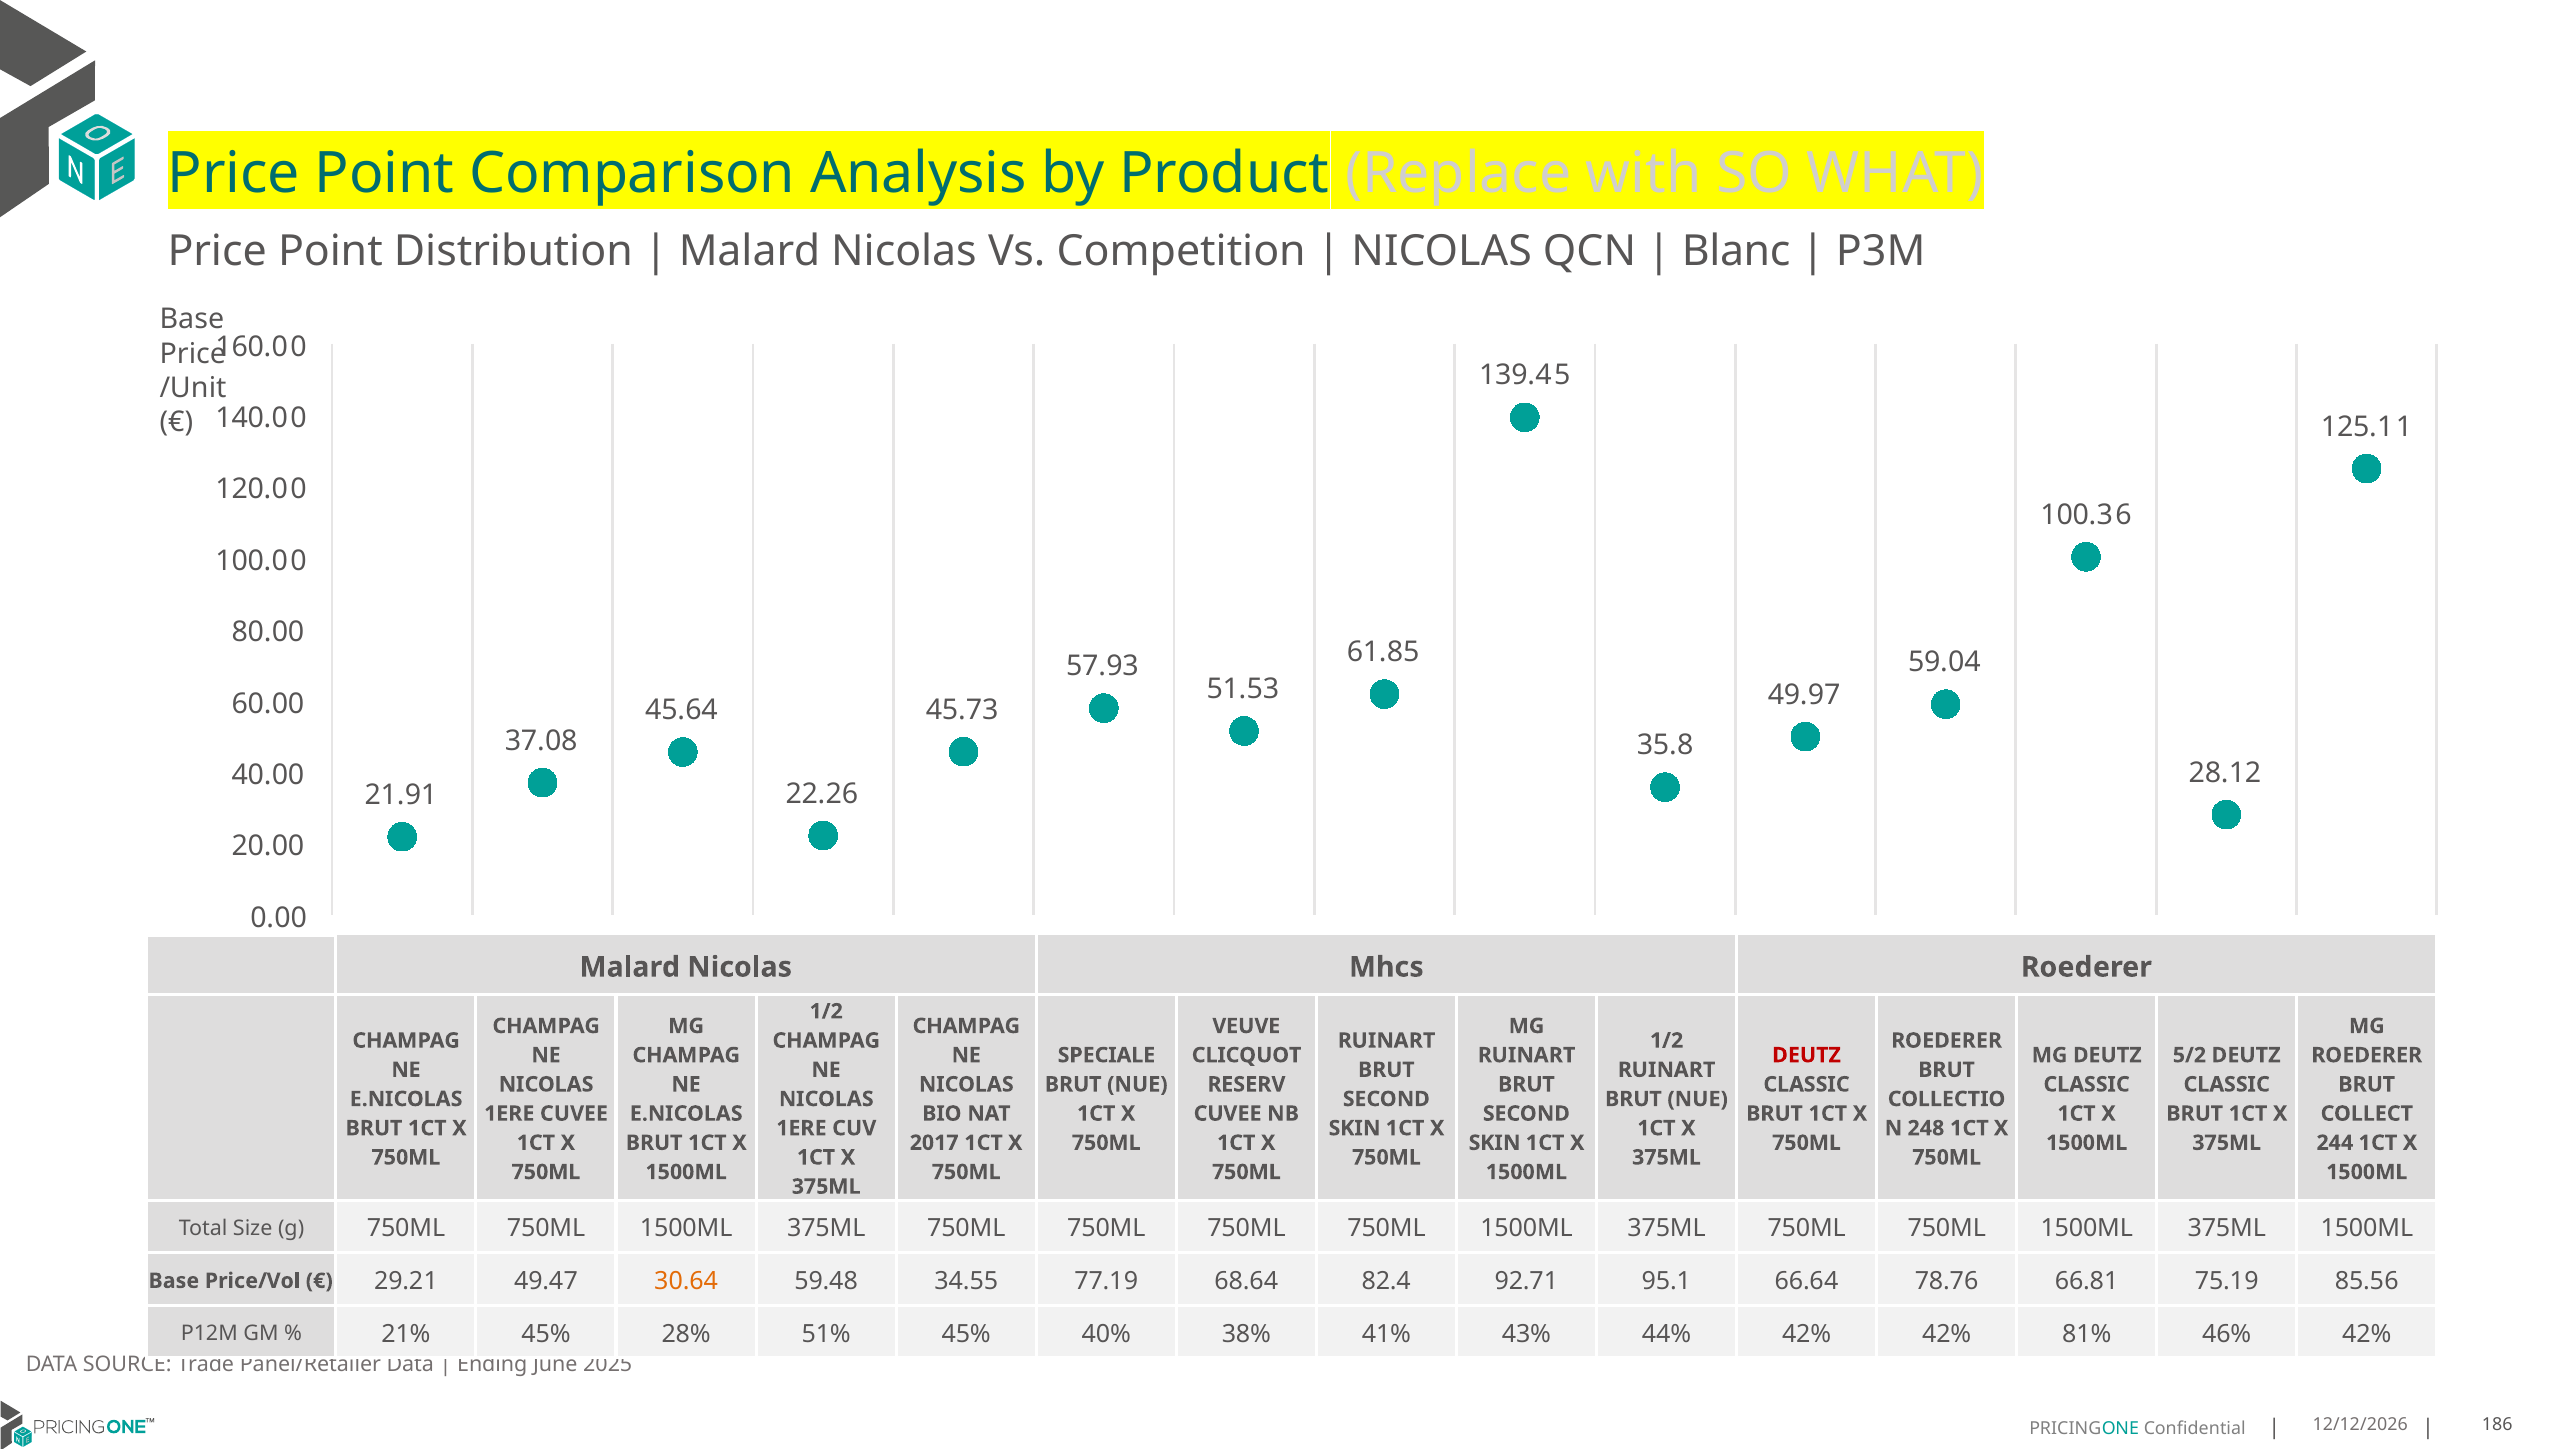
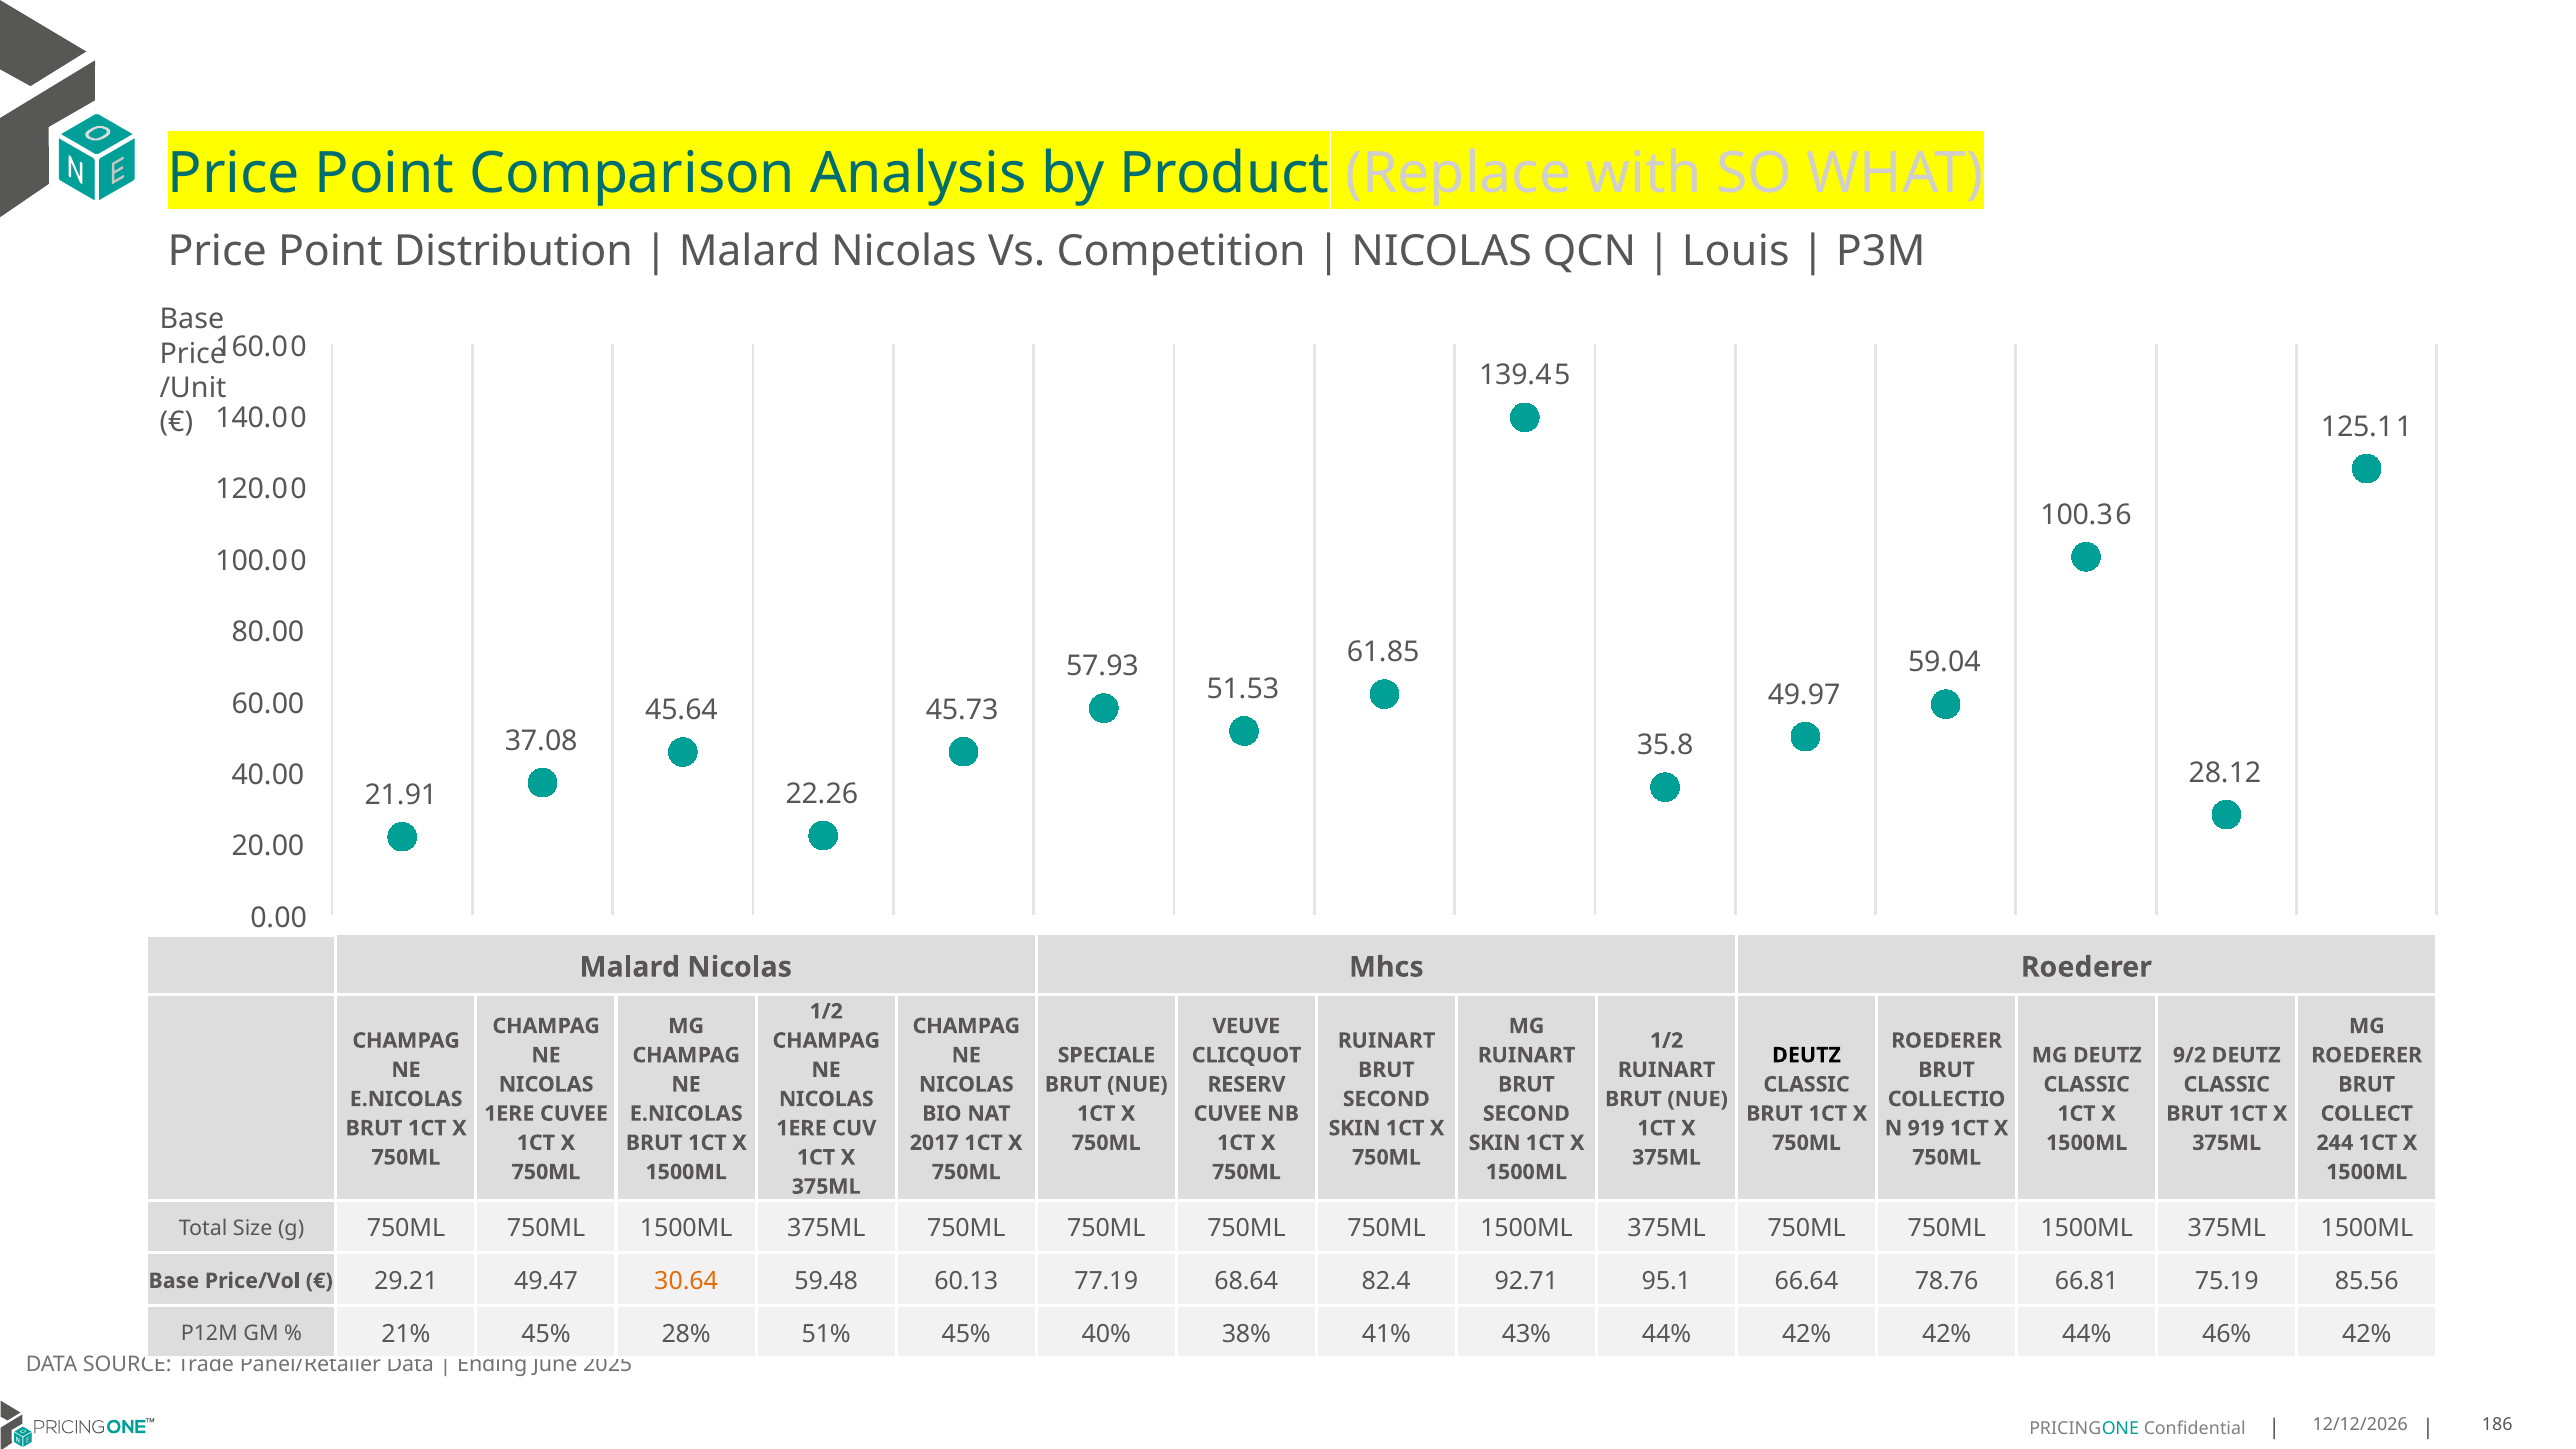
Blanc: Blanc -> Louis (1736, 251)
DEUTZ colour: red -> black (1807, 1055)
5/2: 5/2 -> 9/2 (2189, 1055)
248: 248 -> 919 (1926, 1128)
34.55: 34.55 -> 60.13 (966, 1281)
42% 81%: 81% -> 44% (2087, 1334)
